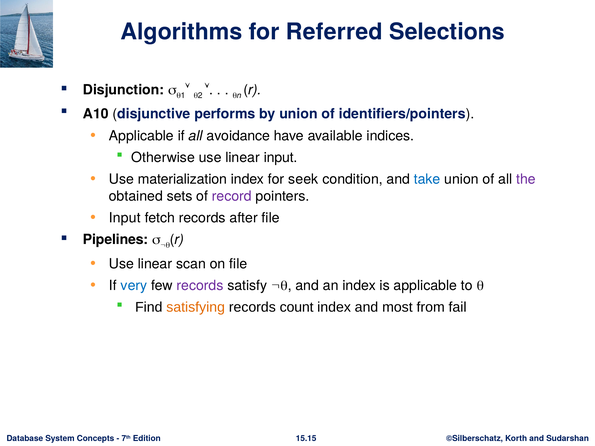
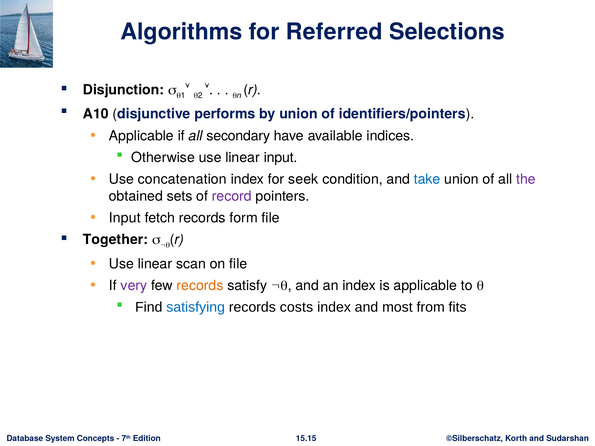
avoidance: avoidance -> secondary (238, 136)
materialization: materialization -> concatenation (182, 179)
after: after -> form (244, 218)
Pipelines: Pipelines -> Together (115, 240)
very colour: blue -> purple (134, 286)
records colour: purple -> orange (200, 286)
satisfying colour: orange -> blue (196, 307)
count: count -> costs (296, 307)
fail: fail -> fits (458, 307)
